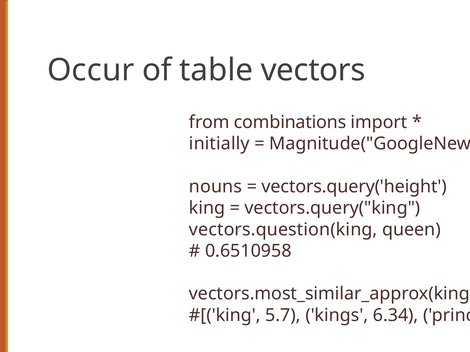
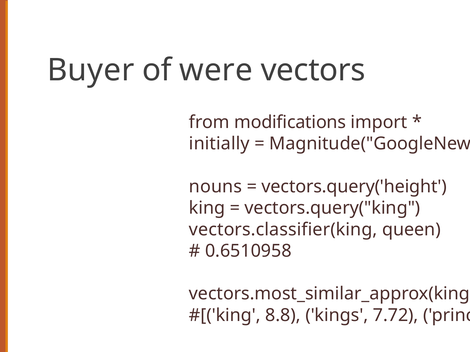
Occur: Occur -> Buyer (91, 70)
table: table -> were (216, 70)
combinations: combinations -> modifications (290, 122)
vectors.question(king: vectors.question(king -> vectors.classifier(king (283, 230)
5.7: 5.7 -> 8.8 (283, 316)
6.34: 6.34 -> 7.72 (396, 316)
